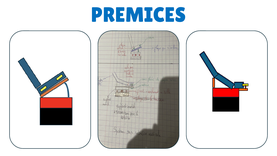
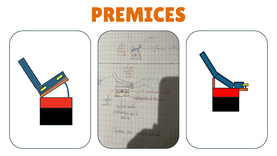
PREMICES colour: blue -> orange (138, 15)
